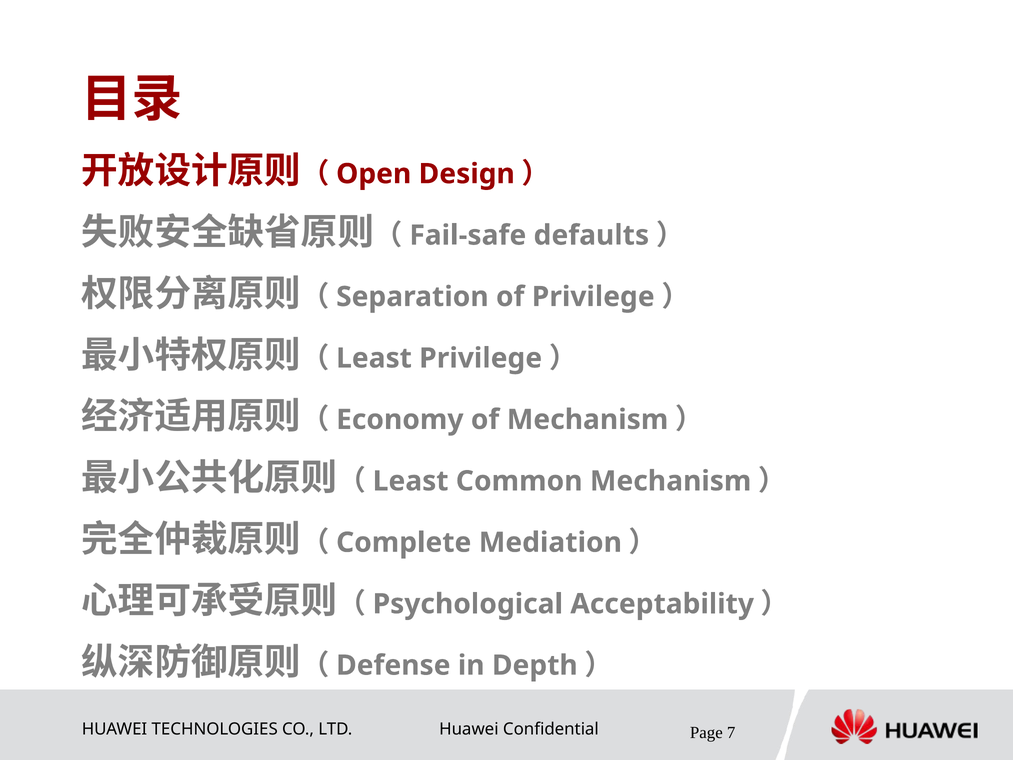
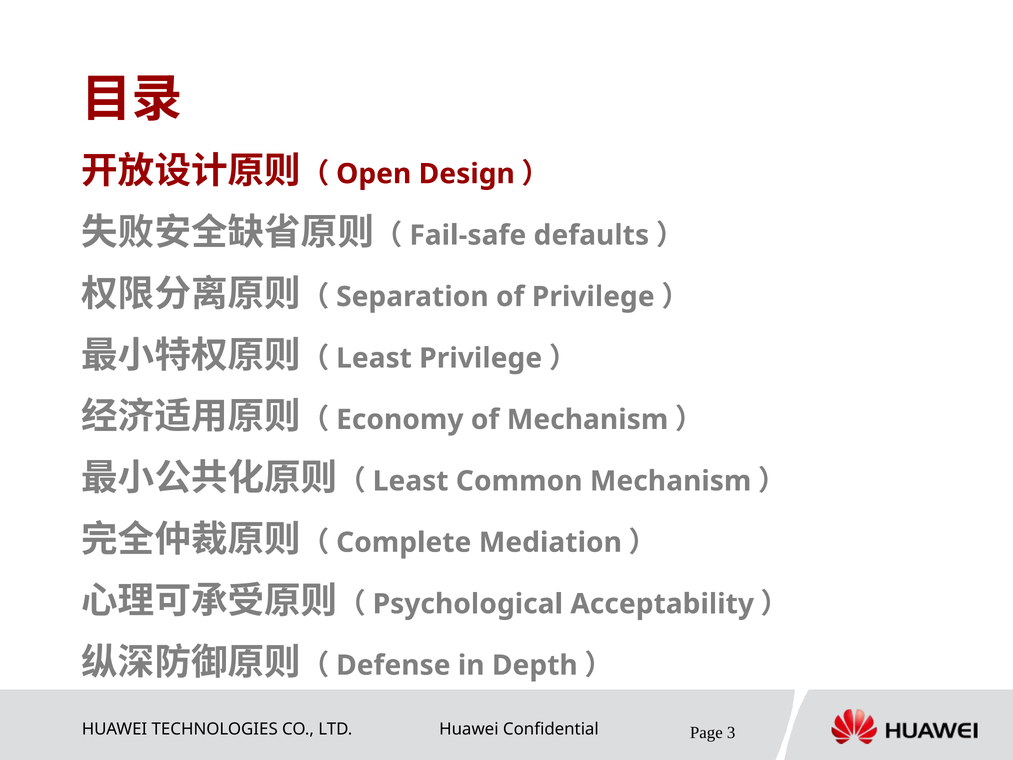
7: 7 -> 3 (731, 733)
